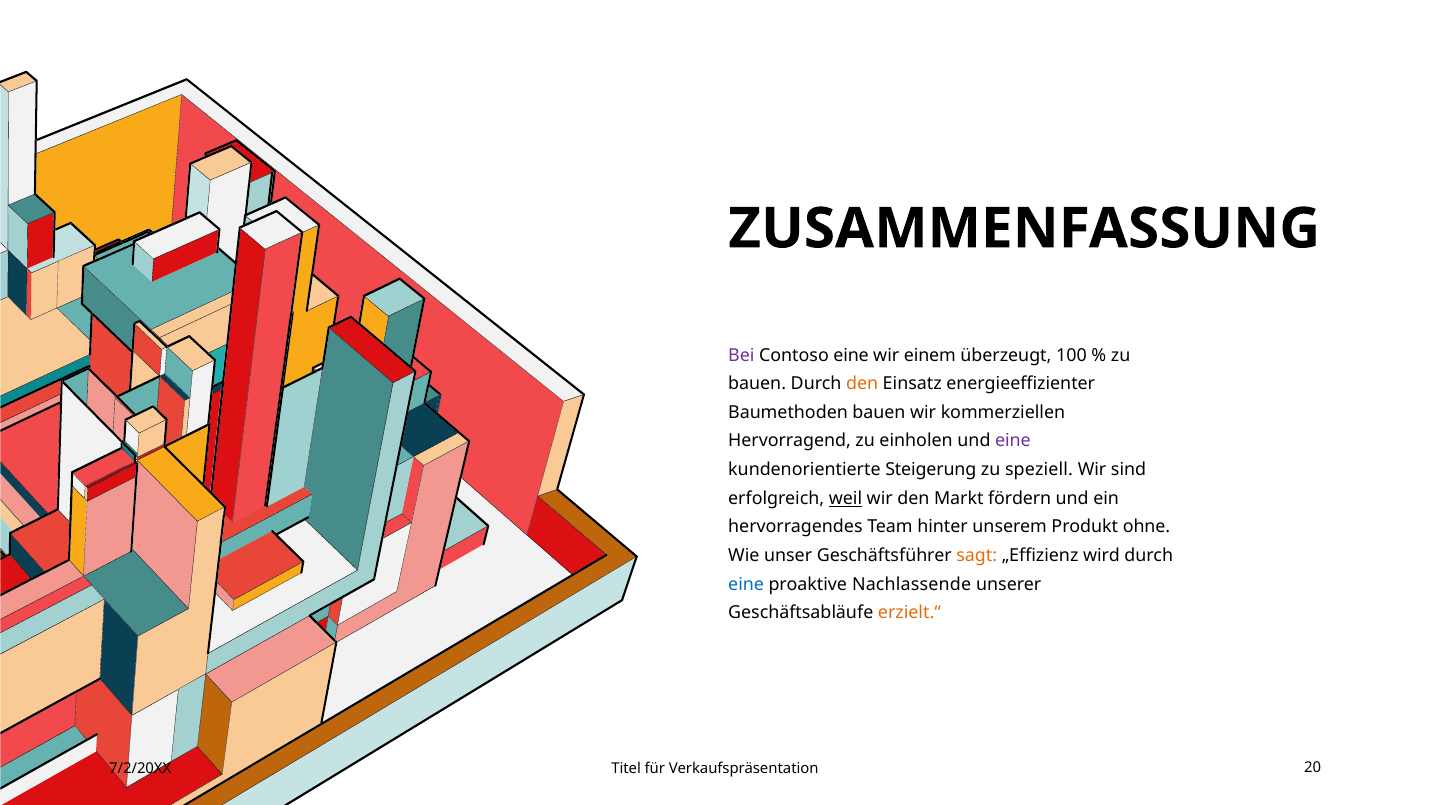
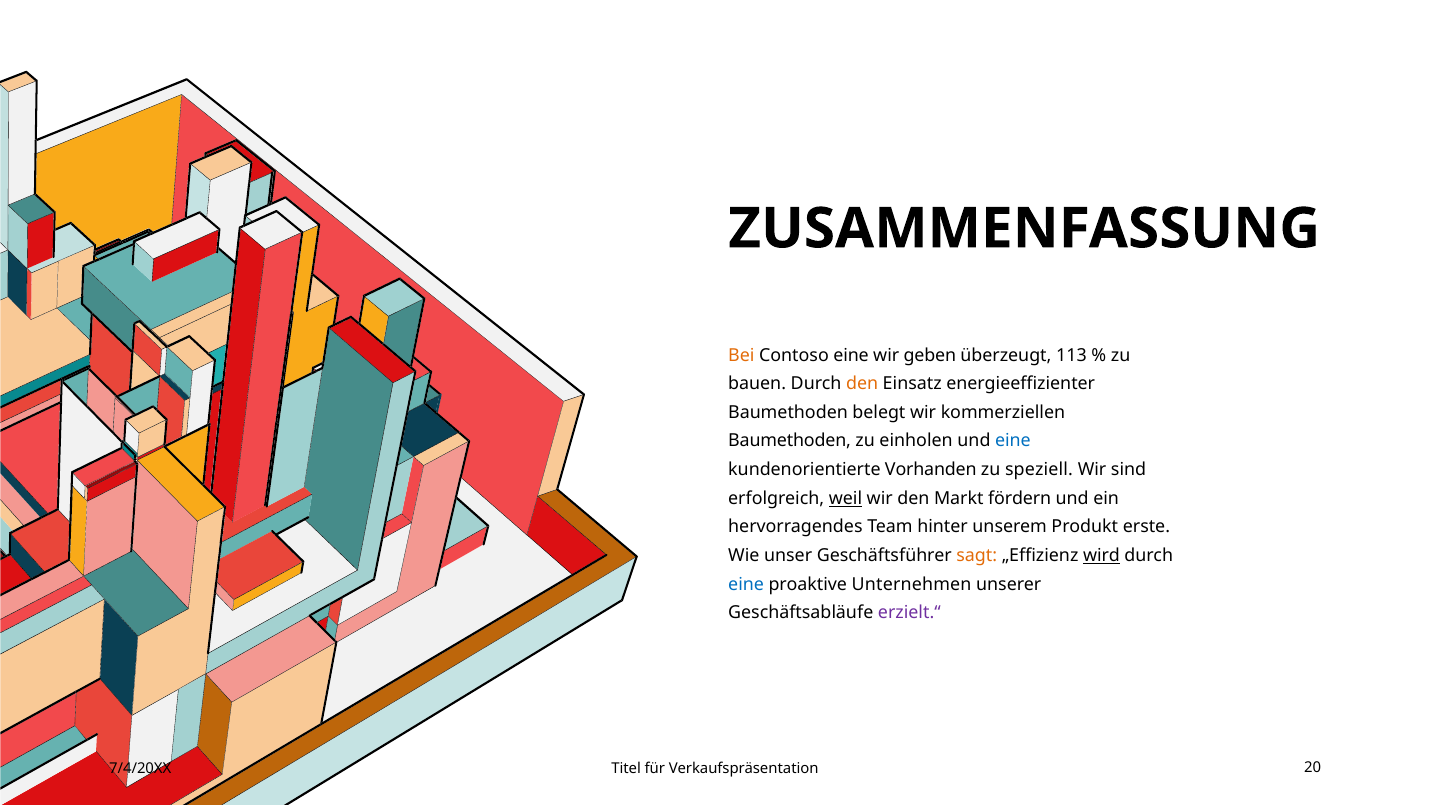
Bei colour: purple -> orange (741, 355)
einem: einem -> geben (930, 355)
100: 100 -> 113 (1071, 355)
Baumethoden bauen: bauen -> belegt (879, 412)
Hervorragend: Hervorragend -> Baumethoden (790, 441)
eine colour: purple -> blue (1013, 441)
Steigerung: Steigerung -> Vorhanden (931, 469)
ohne: ohne -> erste (1146, 527)
wird underline: none -> present (1101, 555)
Nachlassende: Nachlassende -> Unternehmen (912, 584)
erzielt.“ colour: orange -> purple (909, 612)
7/2/20XX: 7/2/20XX -> 7/4/20XX (140, 768)
